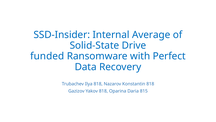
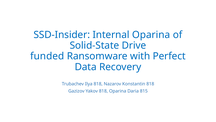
Internal Average: Average -> Oparina (151, 35)
